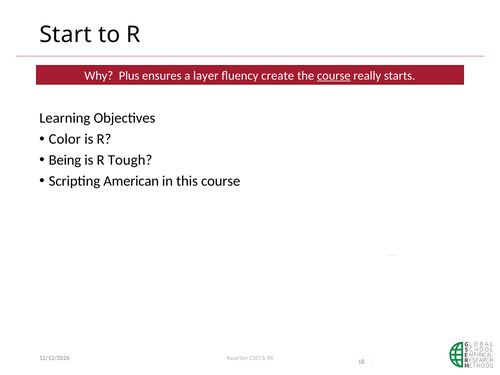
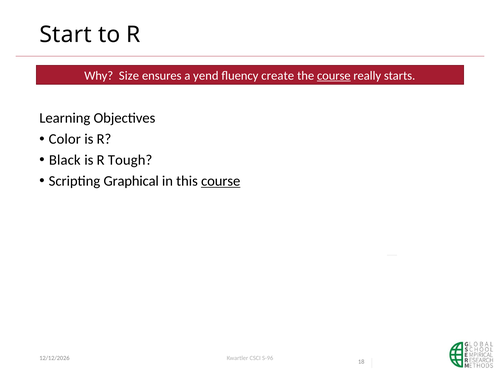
Plus: Plus -> Size (129, 76)
layer: layer -> yend (206, 76)
Being: Being -> Black (65, 160)
American: American -> Graphical (131, 181)
course underline: none -> present (221, 181)
